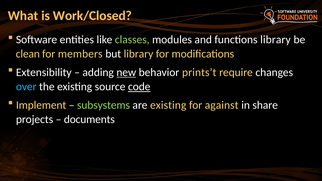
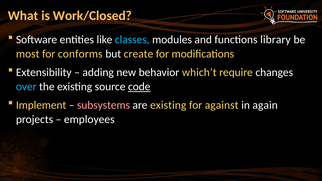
classes colour: light green -> light blue (132, 40)
clean: clean -> most (28, 54)
members: members -> conforms (80, 54)
but library: library -> create (138, 54)
new underline: present -> none (126, 72)
prints’t: prints’t -> which’t (199, 72)
subsystems colour: light green -> pink (103, 105)
share: share -> again (265, 105)
documents: documents -> employees (89, 119)
